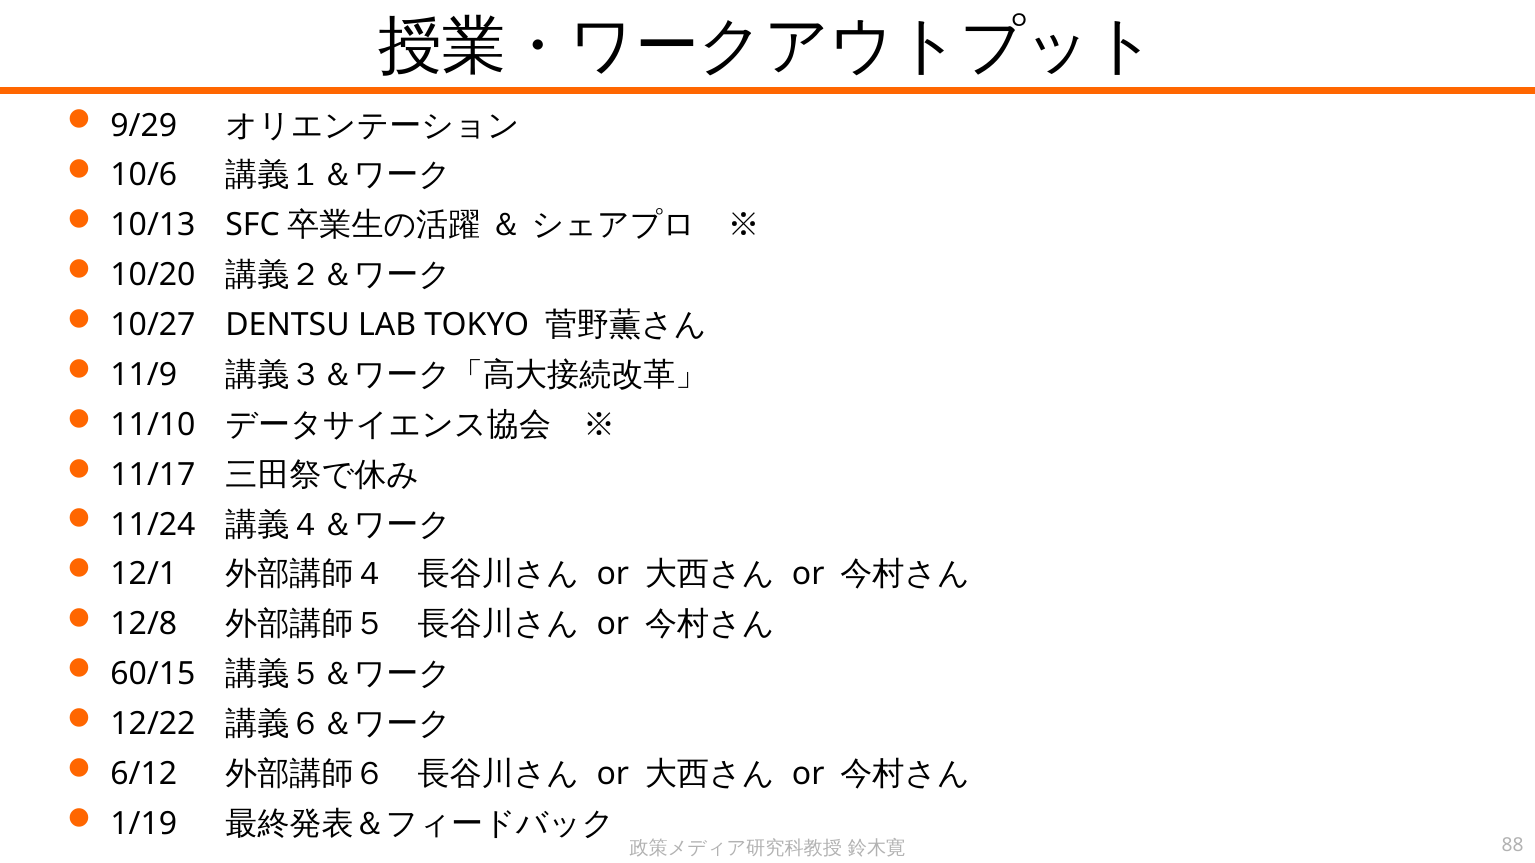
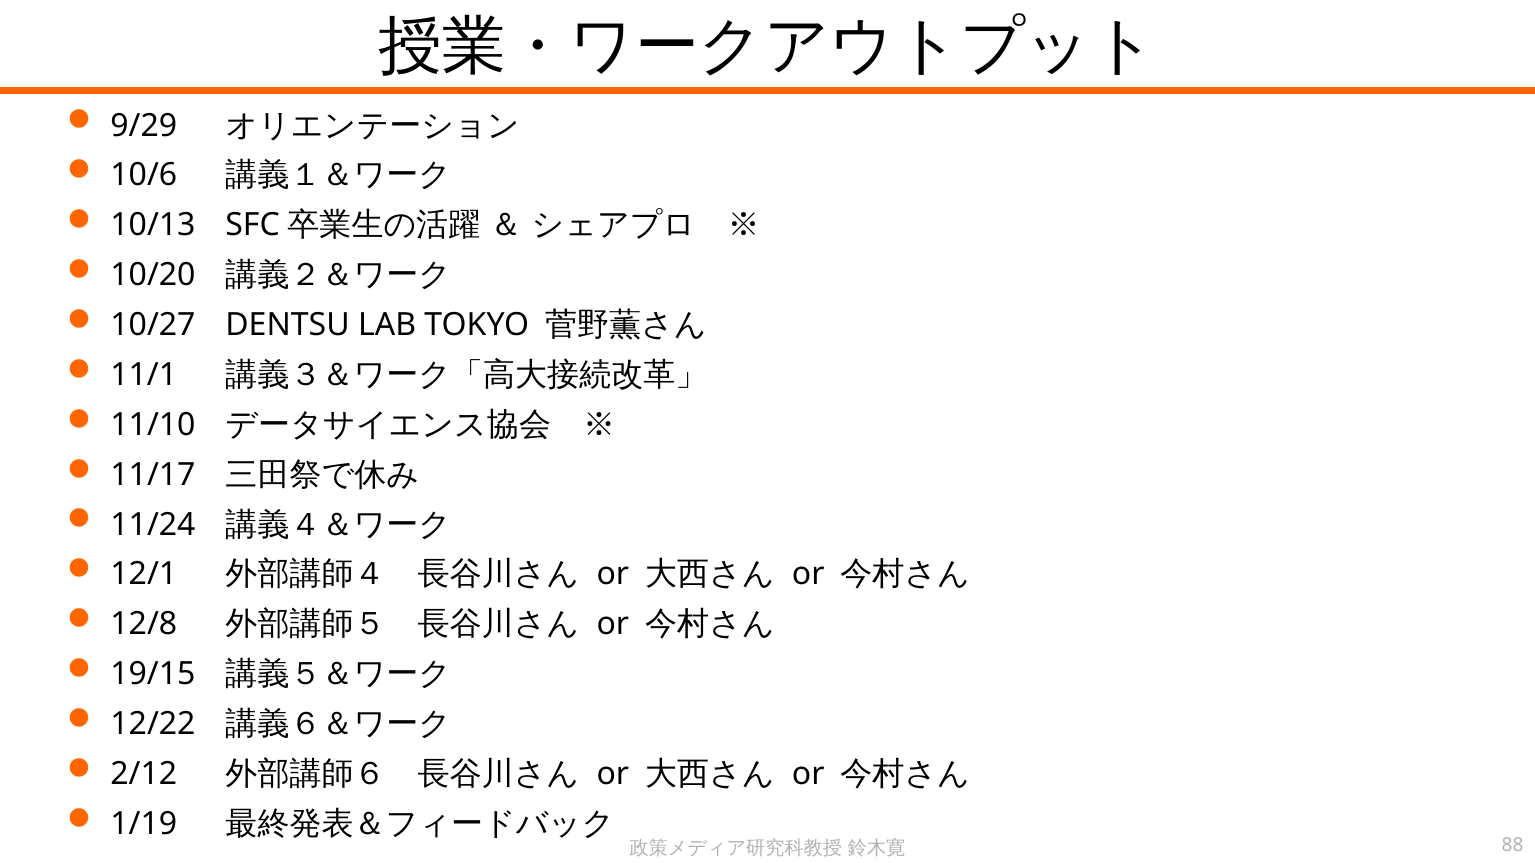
11/9: 11/9 -> 11/1 (144, 375)
60/15: 60/15 -> 19/15 (153, 674)
6/12: 6/12 -> 2/12 (144, 774)
